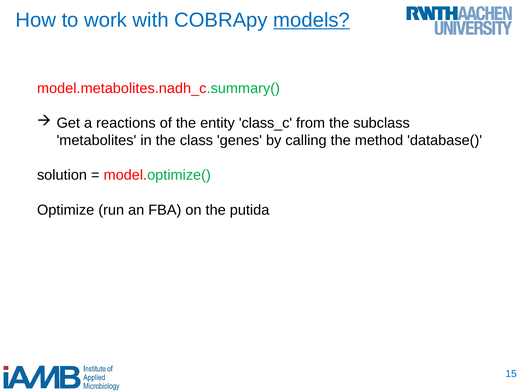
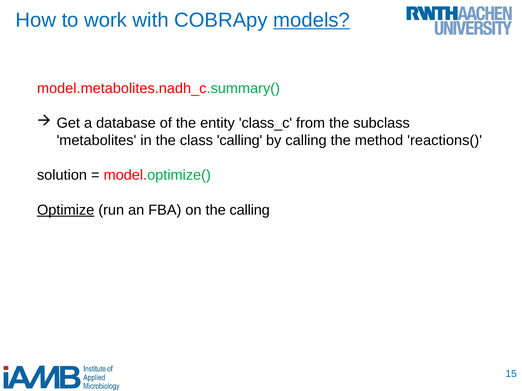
reactions: reactions -> database (126, 123)
class genes: genes -> calling (240, 141)
database(: database( -> reactions( (445, 141)
Optimize underline: none -> present (66, 210)
the putida: putida -> calling (250, 210)
